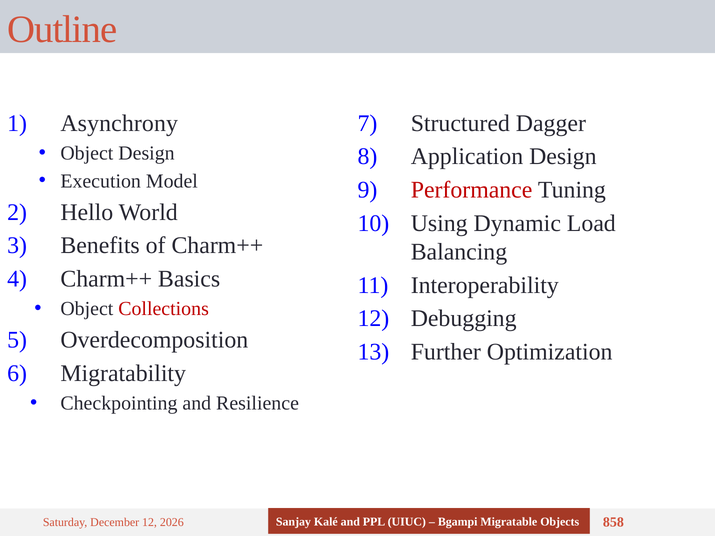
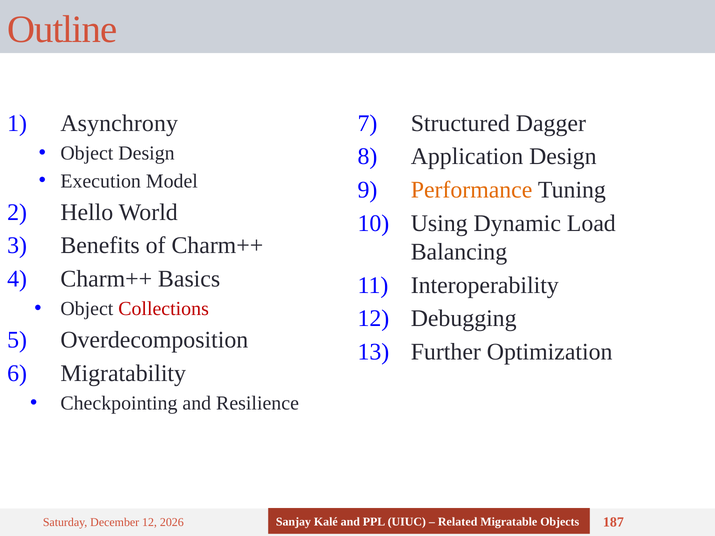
Performance colour: red -> orange (472, 190)
Bgampi: Bgampi -> Related (458, 522)
858: 858 -> 187 (613, 523)
